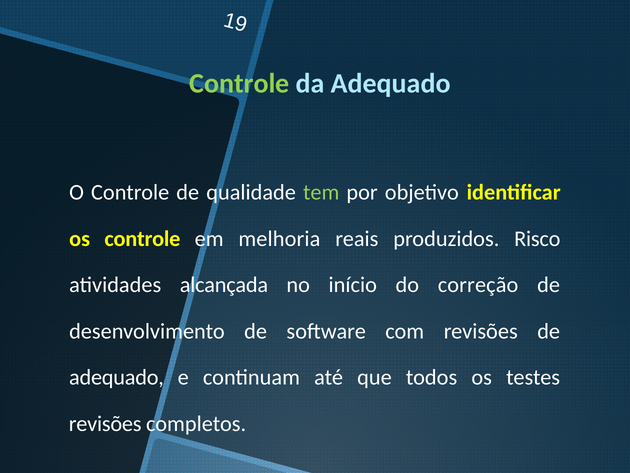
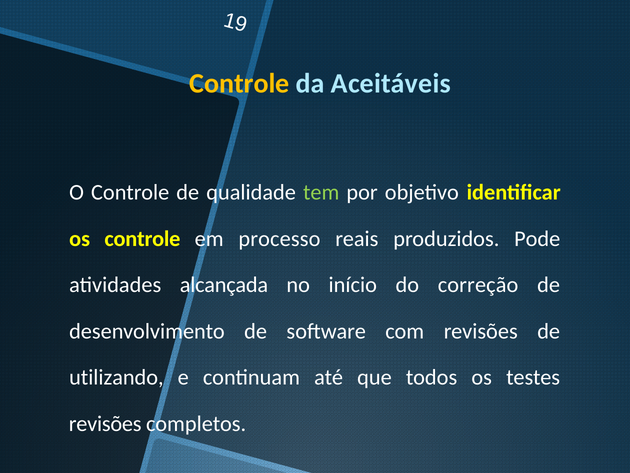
Controle colour: light green -> yellow (240, 83)
da Adequado: Adequado -> Aceitáveis (391, 83)
melhoria: melhoria -> processo (279, 239)
Risco: Risco -> Pode (537, 239)
adequado: adequado -> utilizando (116, 377)
